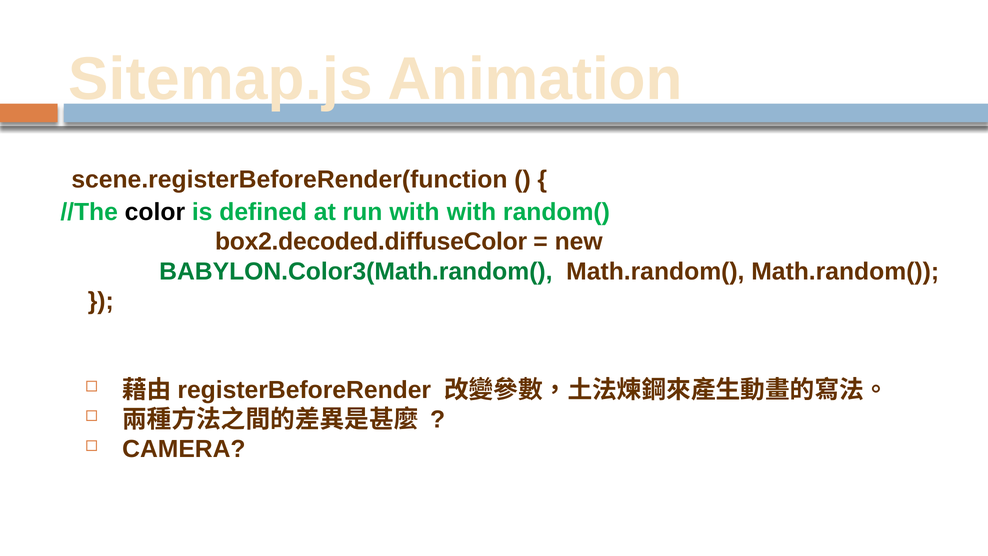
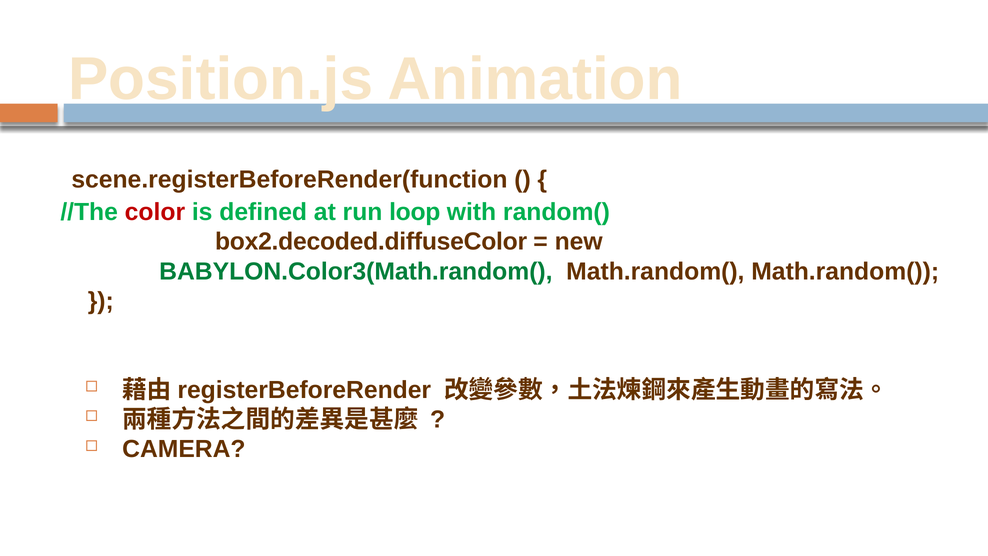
Sitemap.js: Sitemap.js -> Position.js (221, 79)
color colour: black -> red (155, 212)
run with: with -> loop (415, 212)
